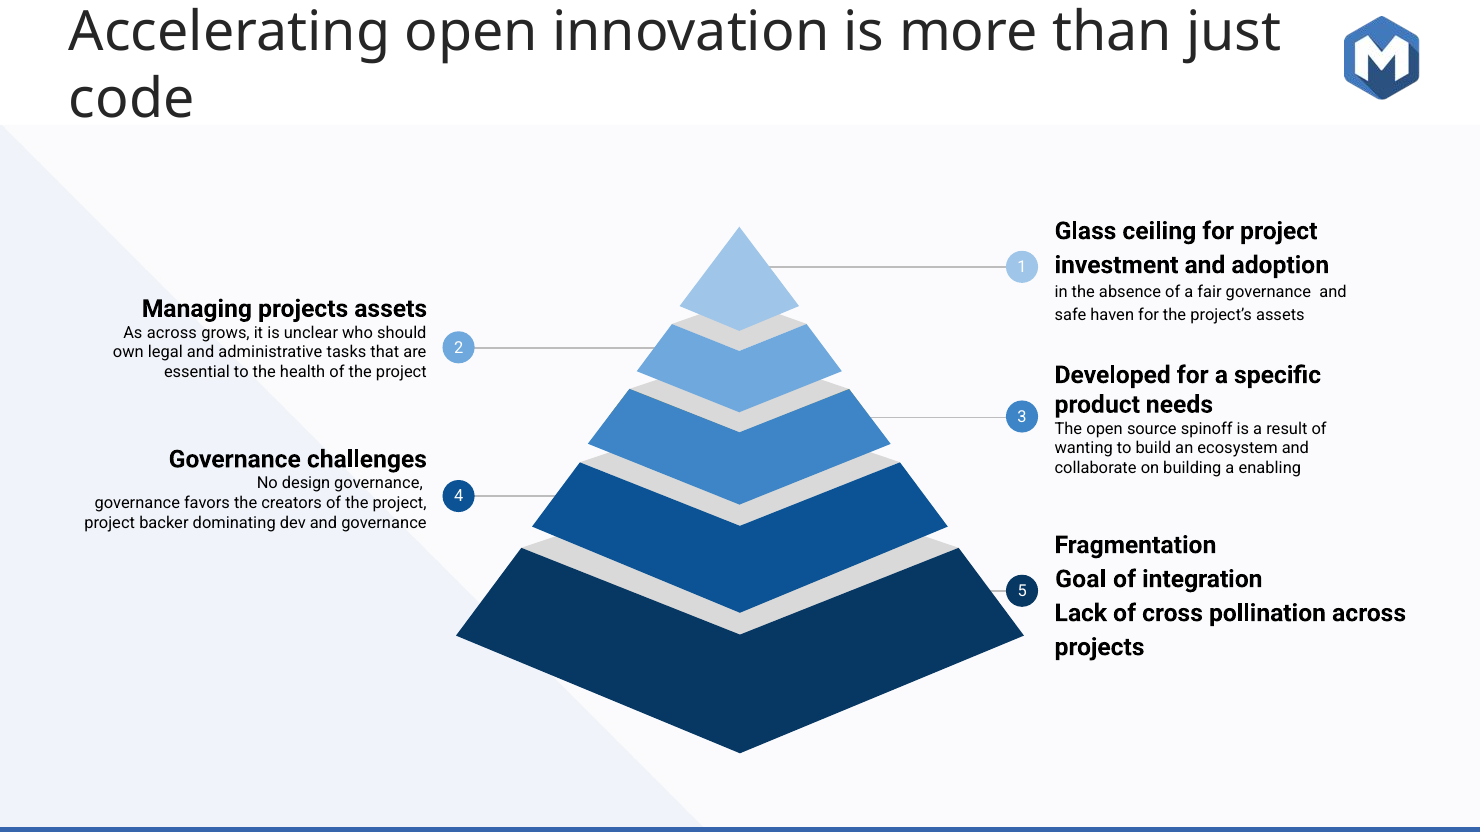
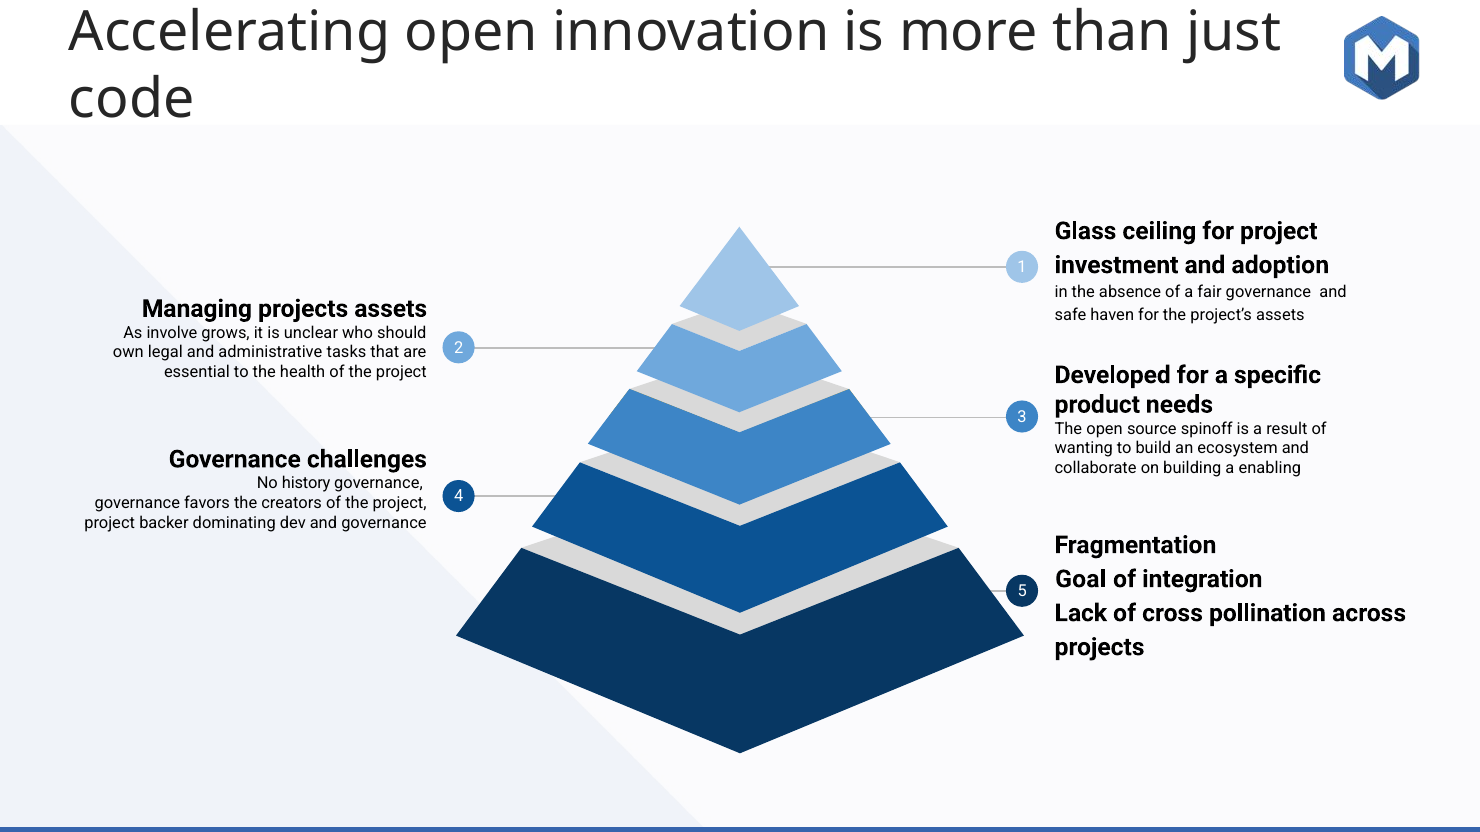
As across: across -> involve (172, 333)
design: design -> history (306, 484)
